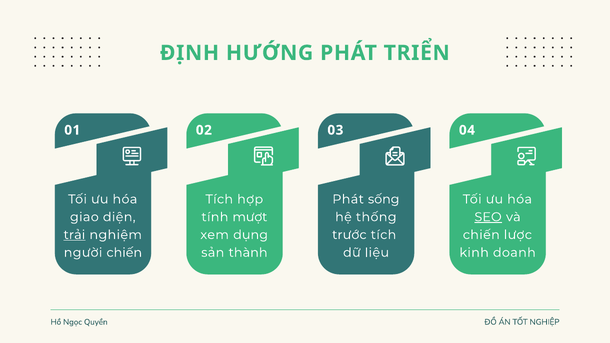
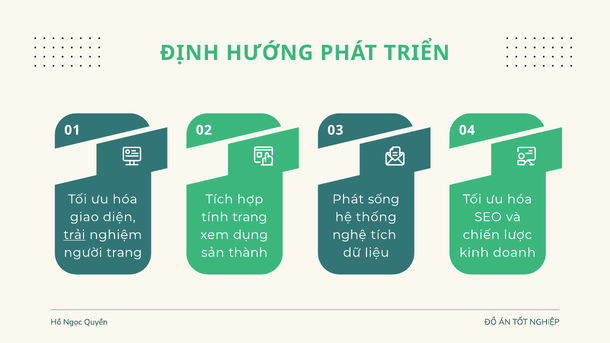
tính mượt: mượt -> trang (250, 217)
SEO underline: present -> none (488, 217)
trước: trước -> nghệ (349, 235)
người chiến: chiến -> trang (124, 253)
